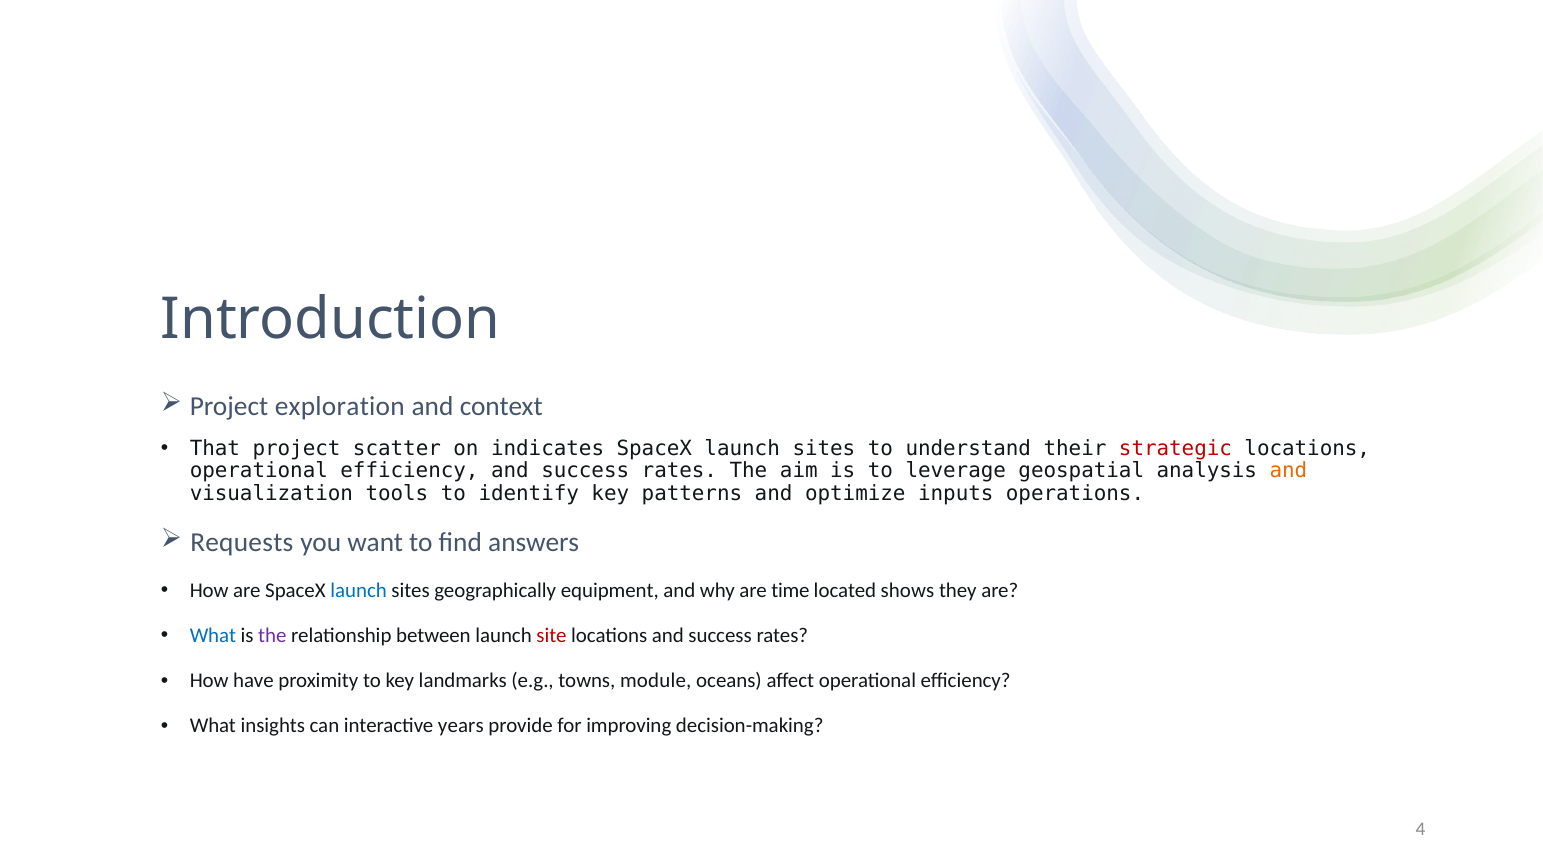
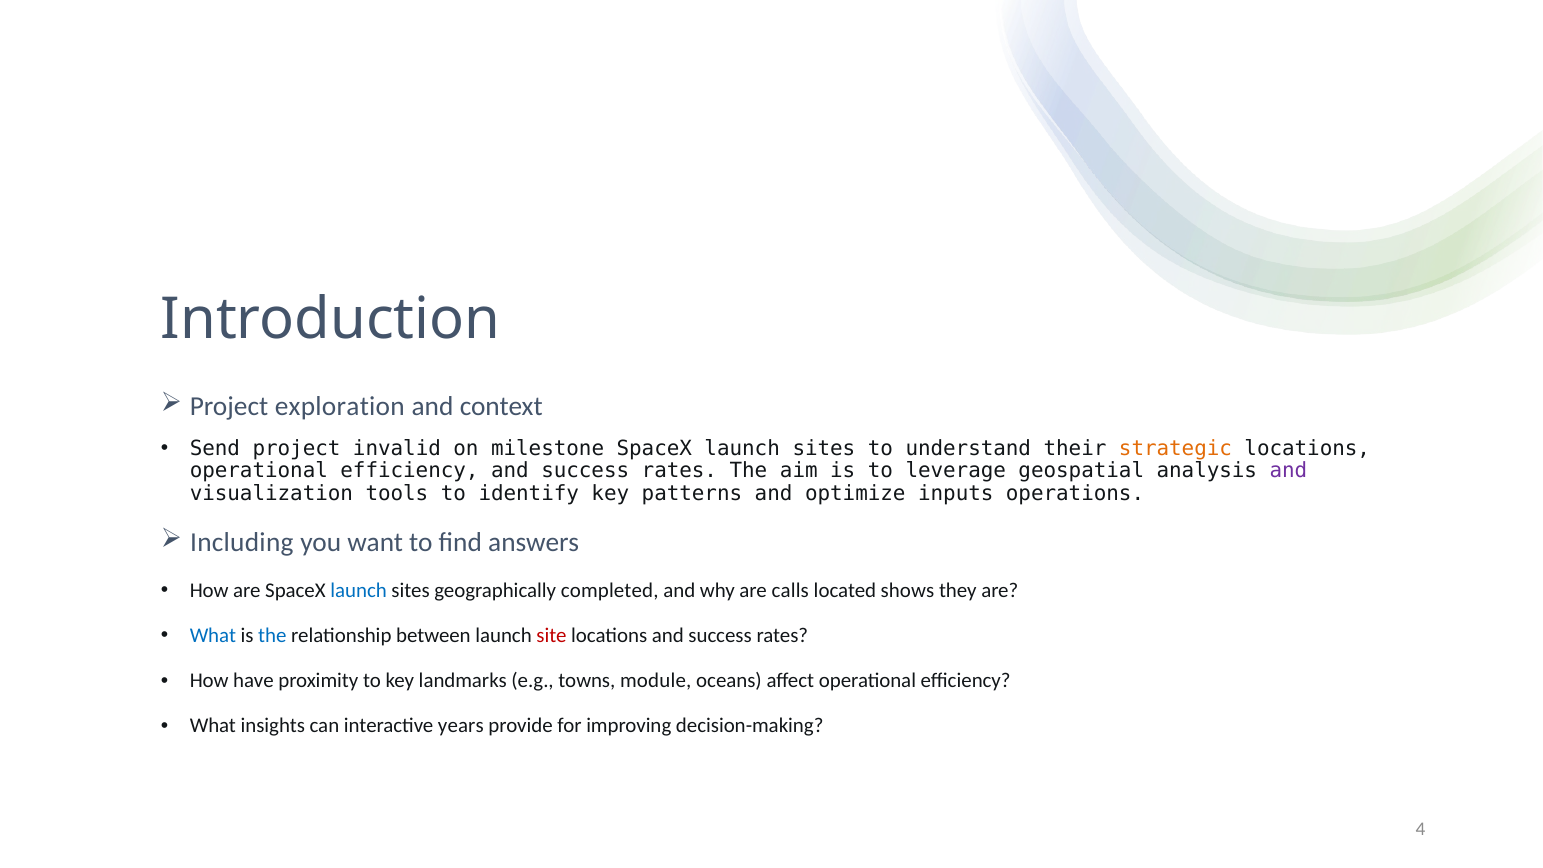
That: That -> Send (215, 448)
scatter: scatter -> invalid (397, 448)
indicates: indicates -> milestone (548, 448)
strategic colour: red -> orange (1175, 448)
and colour: orange -> purple (1288, 471)
Requests: Requests -> Including (242, 542)
equipment: equipment -> completed (610, 591)
time: time -> calls (790, 591)
the colour: purple -> blue (272, 636)
